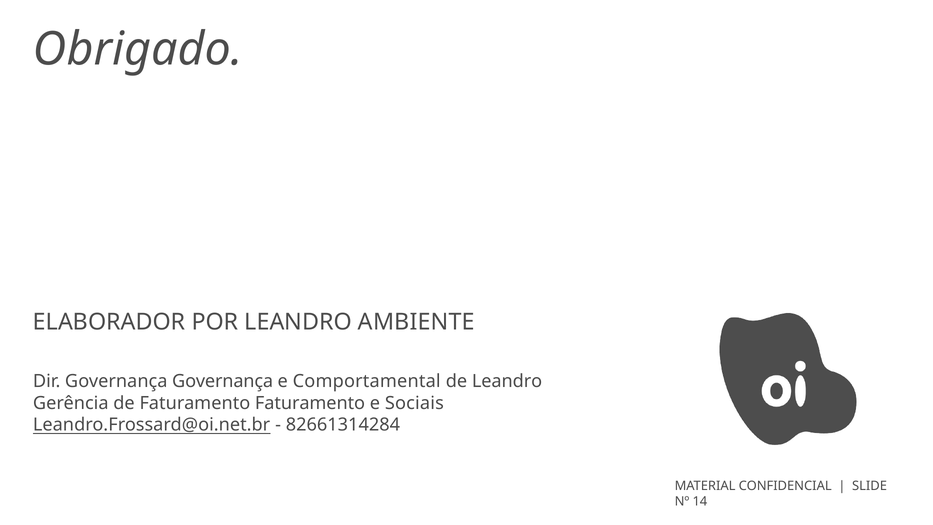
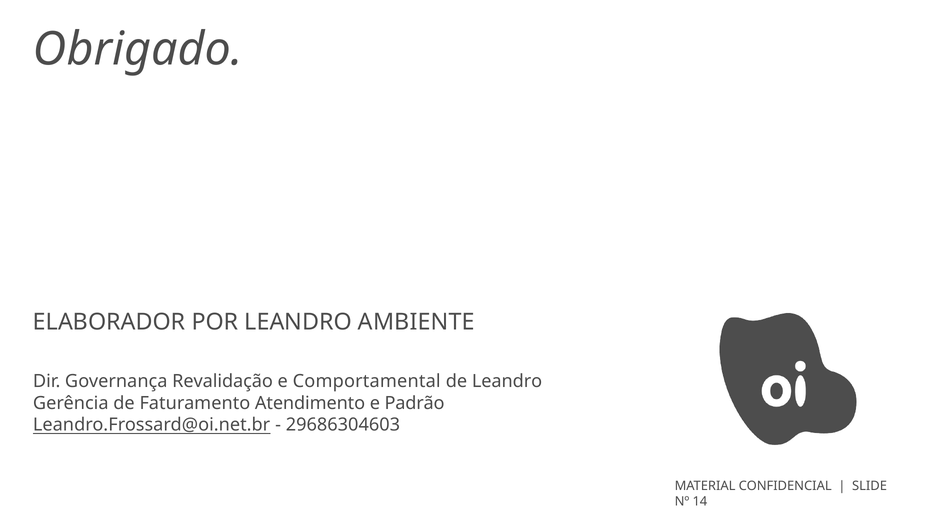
Governança Governança: Governança -> Revalidação (223, 381)
Faturamento Faturamento: Faturamento -> Atendimento (310, 403)
Sociais: Sociais -> Padrão (415, 403)
82661314284: 82661314284 -> 29686304603 (343, 425)
